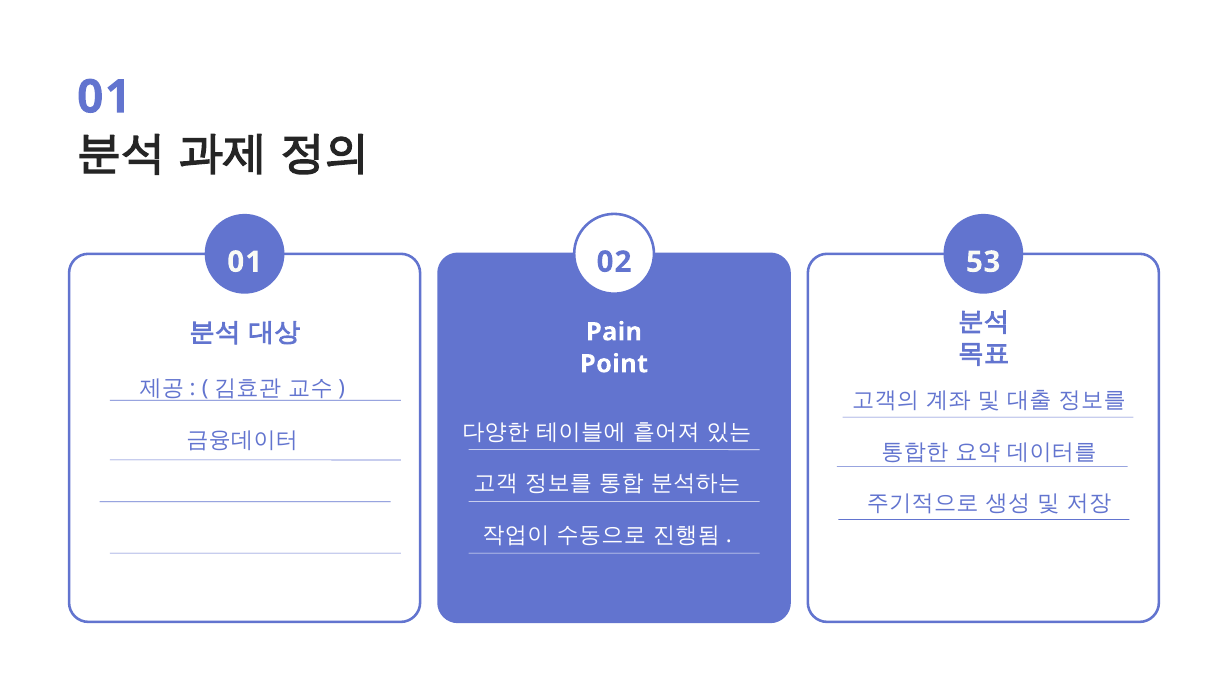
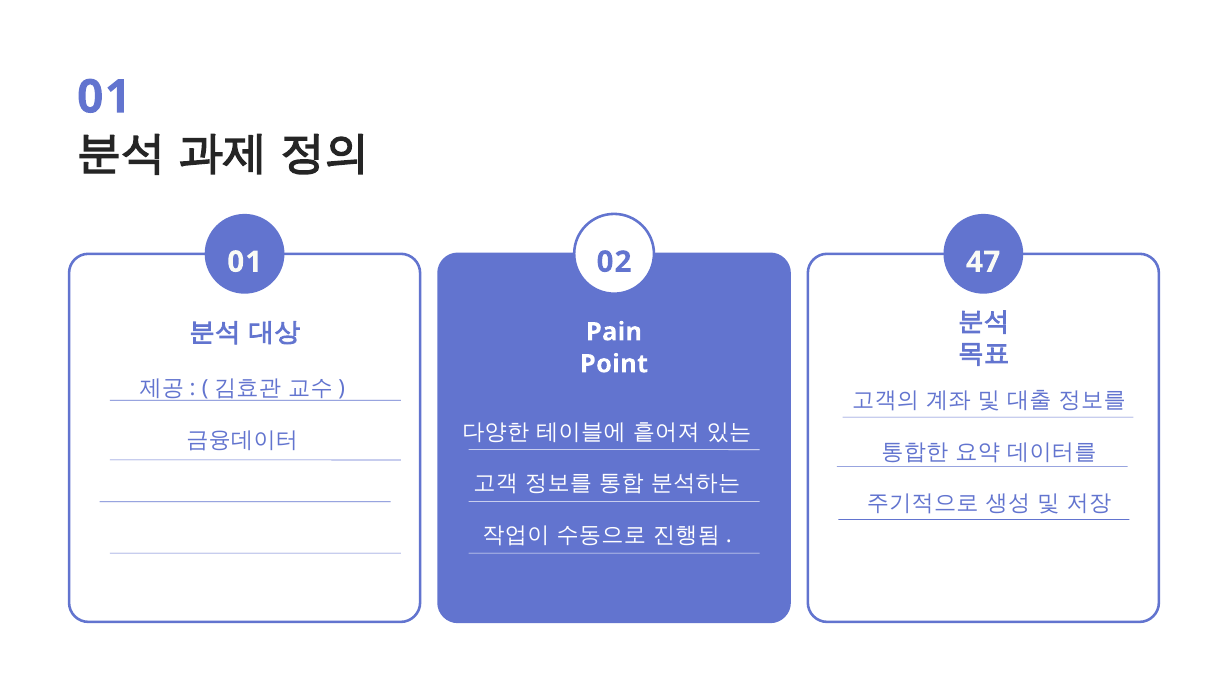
53: 53 -> 47 (983, 262)
